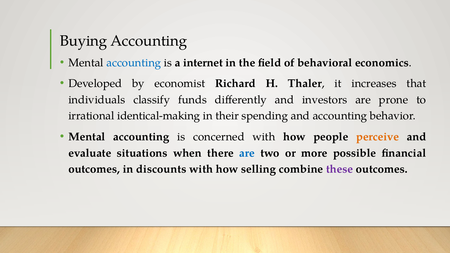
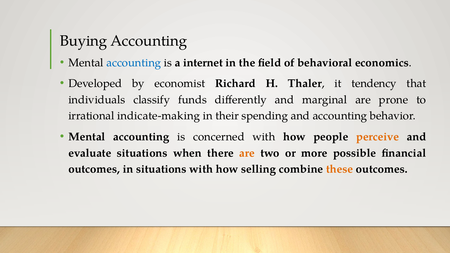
increases: increases -> tendency (374, 84)
investors: investors -> marginal (325, 100)
identical-making: identical-making -> indicate-making (159, 116)
are colour: blue -> orange (247, 153)
in discounts: discounts -> situations (161, 169)
these colour: purple -> orange (340, 169)
